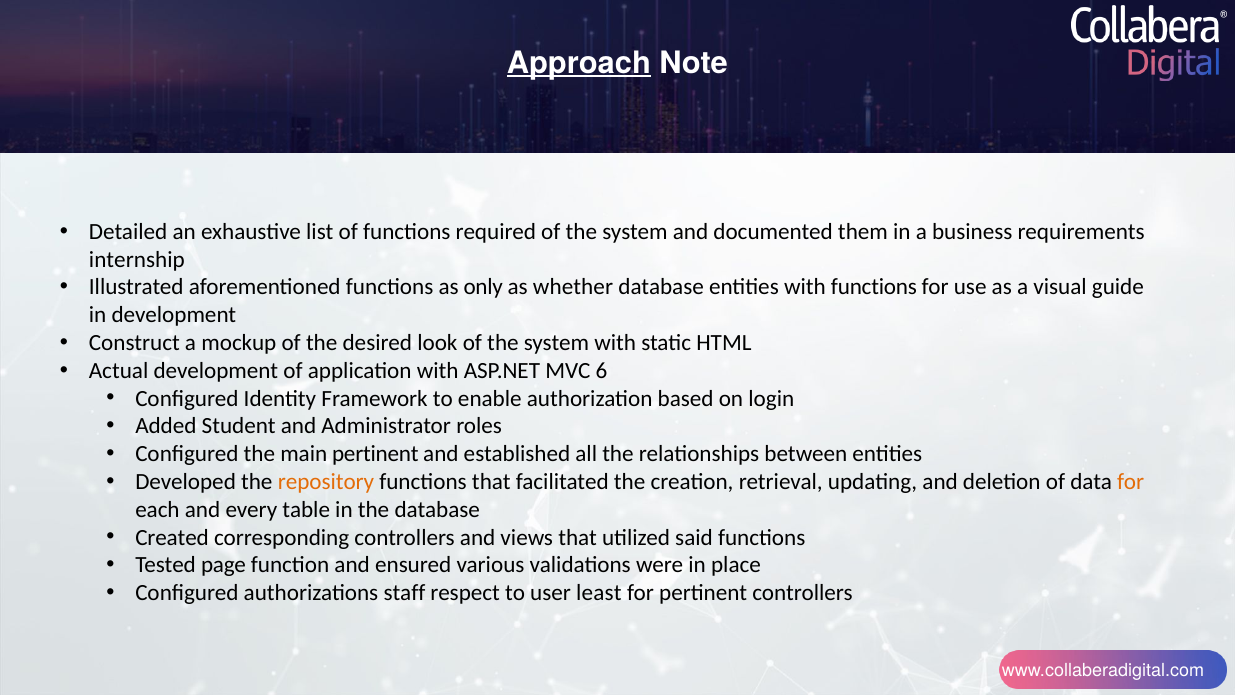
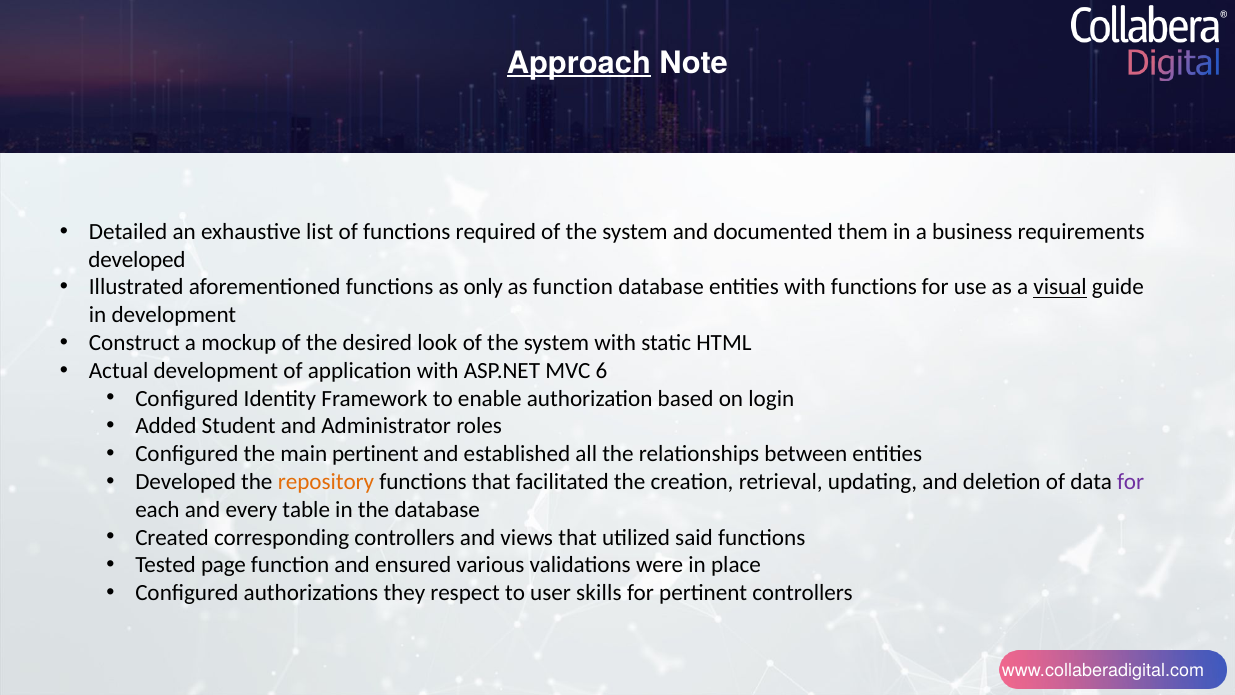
internship: internship -> developed (137, 259)
as whether: whether -> function (573, 287)
visual underline: none -> present (1060, 287)
for colour: orange -> purple (1131, 482)
staff: staff -> they (404, 593)
least: least -> skills (599, 593)
